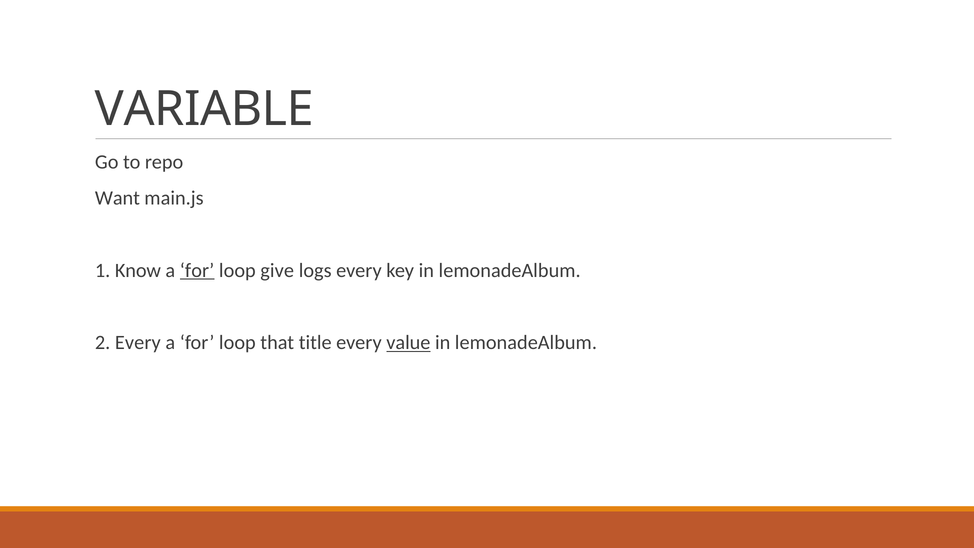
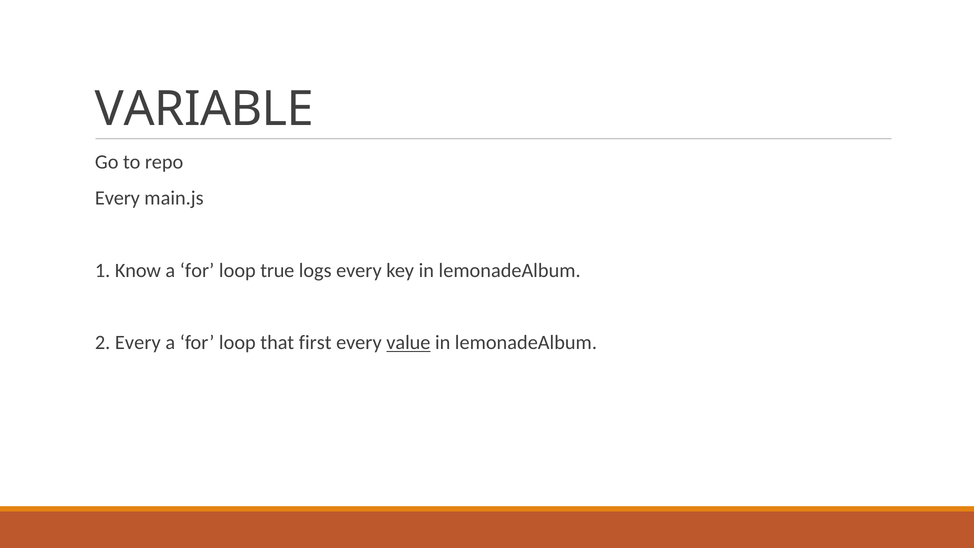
Want: Want -> Every (117, 198)
for underline: present -> none (197, 270)
give: give -> true (277, 270)
title: title -> first (315, 343)
